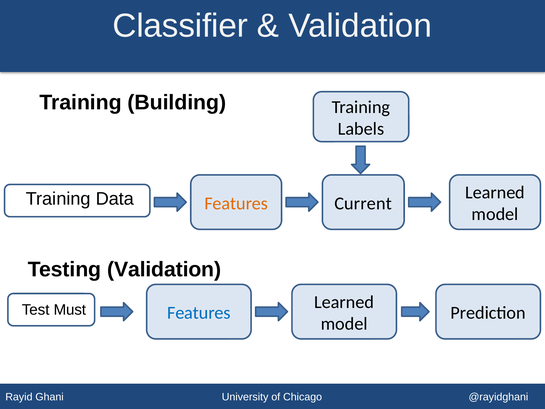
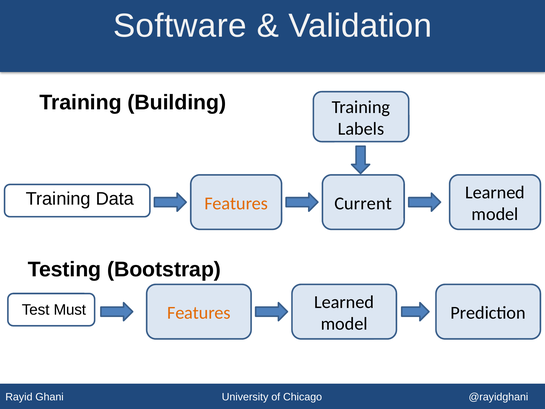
Classifier: Classifier -> Software (180, 26)
Testing Validation: Validation -> Bootstrap (164, 269)
Features colour: blue -> orange (199, 313)
